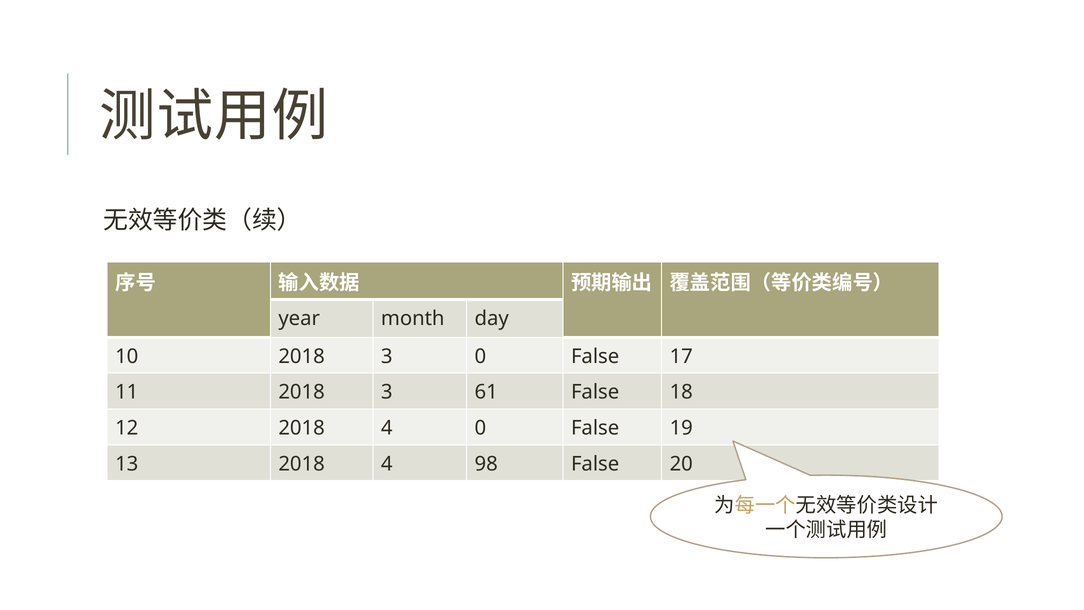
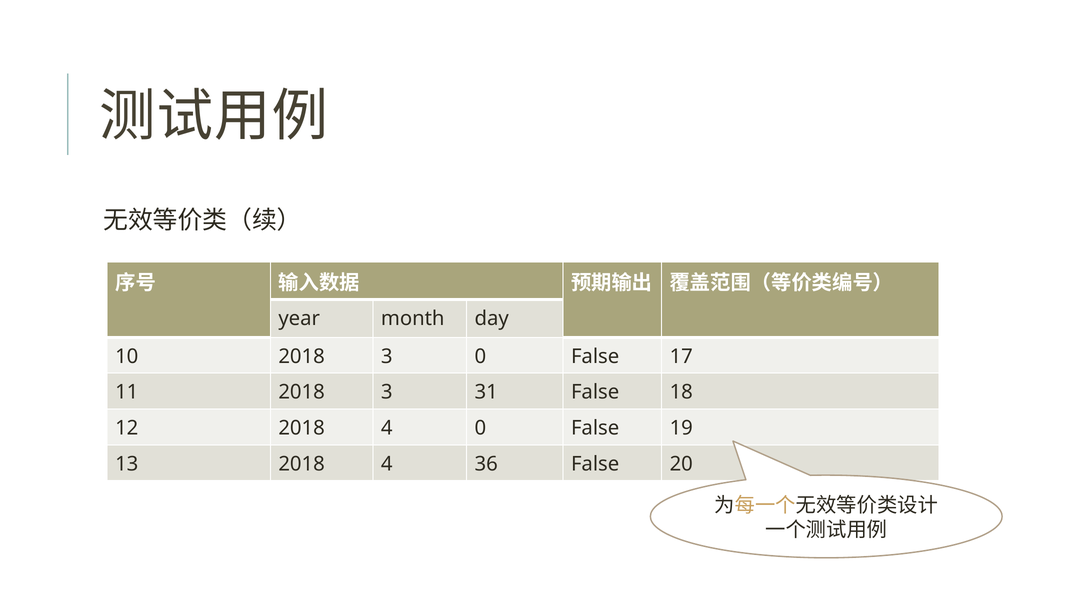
61: 61 -> 31 (486, 392)
98: 98 -> 36 (486, 464)
